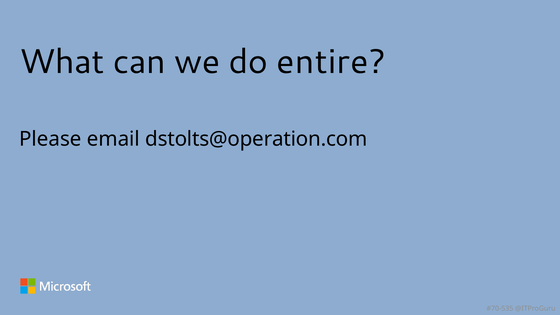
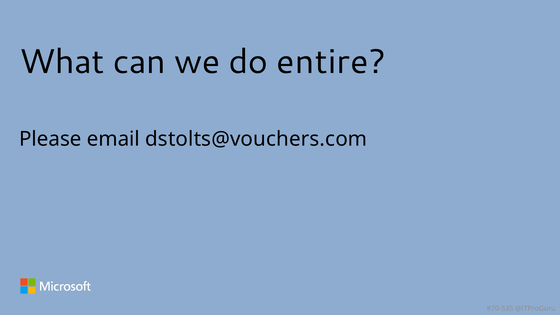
dstolts@operation.com: dstolts@operation.com -> dstolts@vouchers.com (256, 139)
